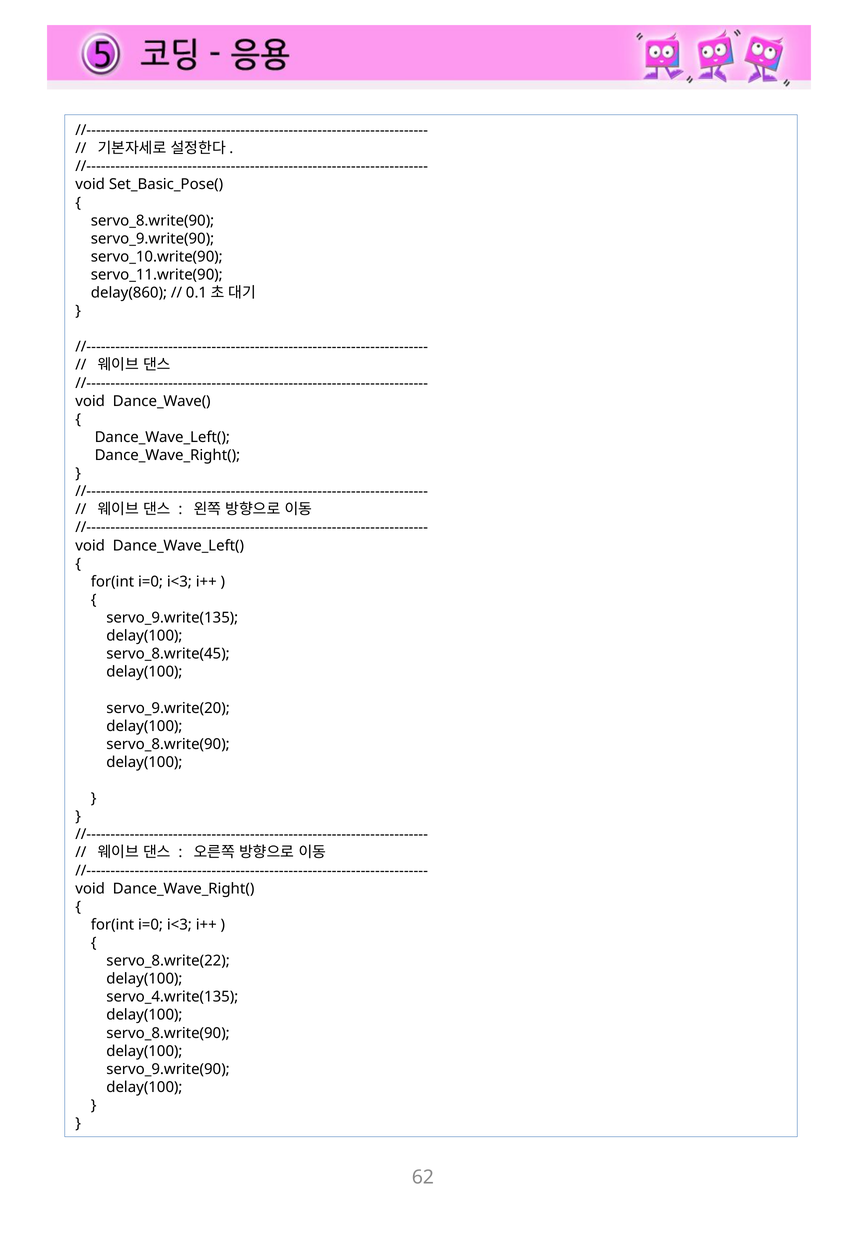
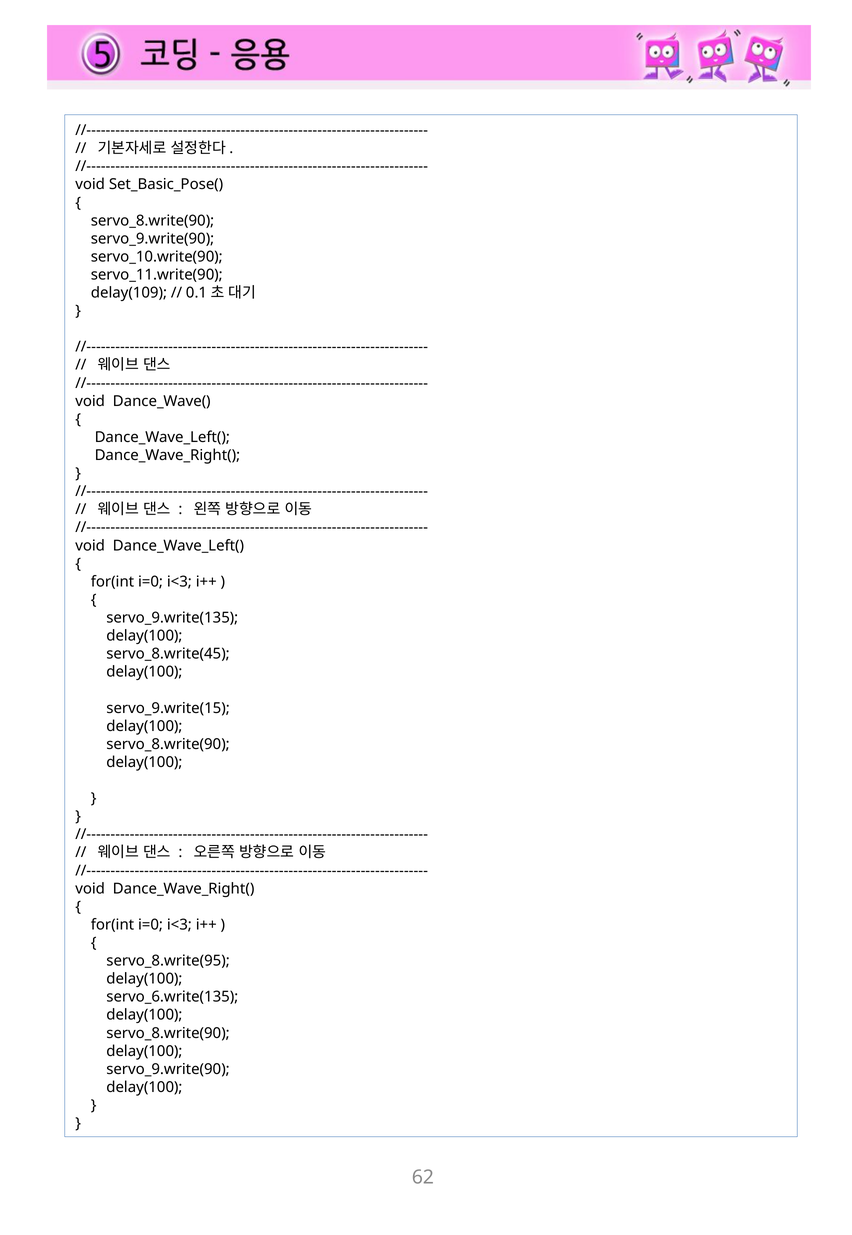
delay(860: delay(860 -> delay(109 (129, 293)
servo_9.write(20: servo_9.write(20 -> servo_9.write(15 (168, 708)
servo_8.write(22: servo_8.write(22 -> servo_8.write(95 (168, 961)
servo_4.write(135: servo_4.write(135 -> servo_6.write(135 (172, 997)
